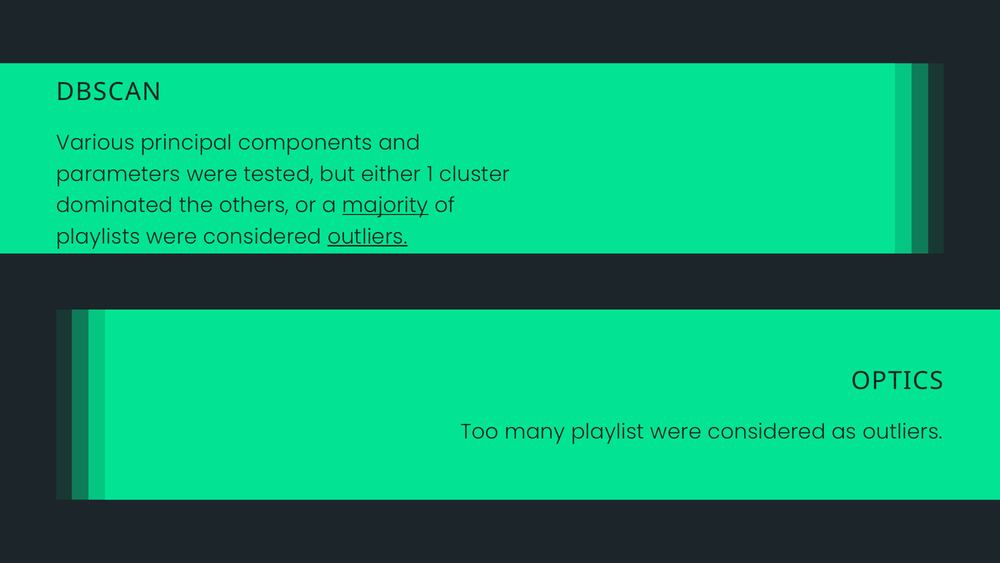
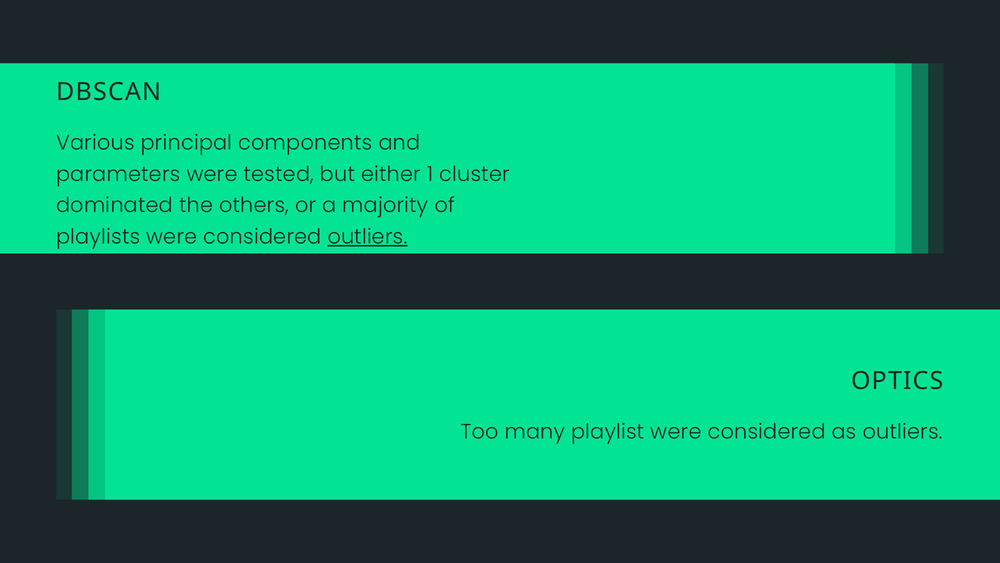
majority underline: present -> none (385, 205)
